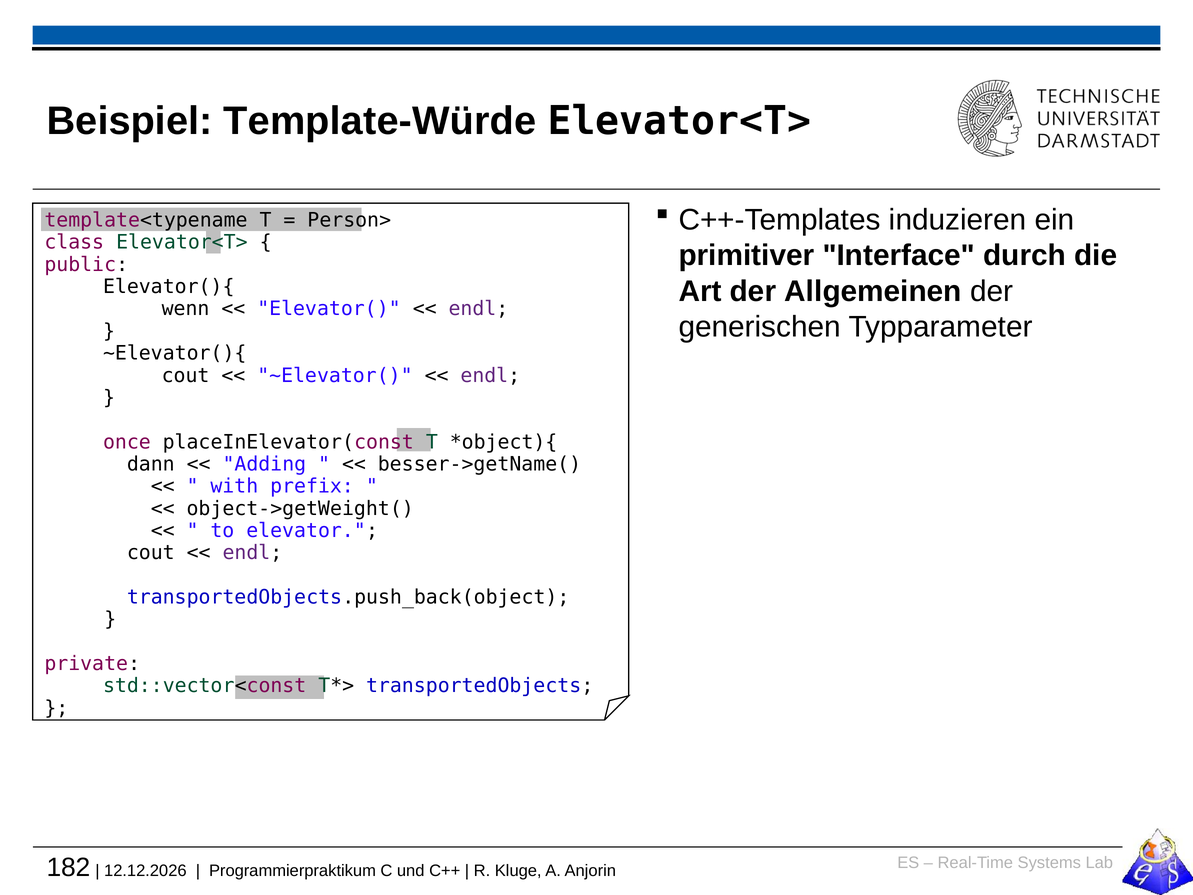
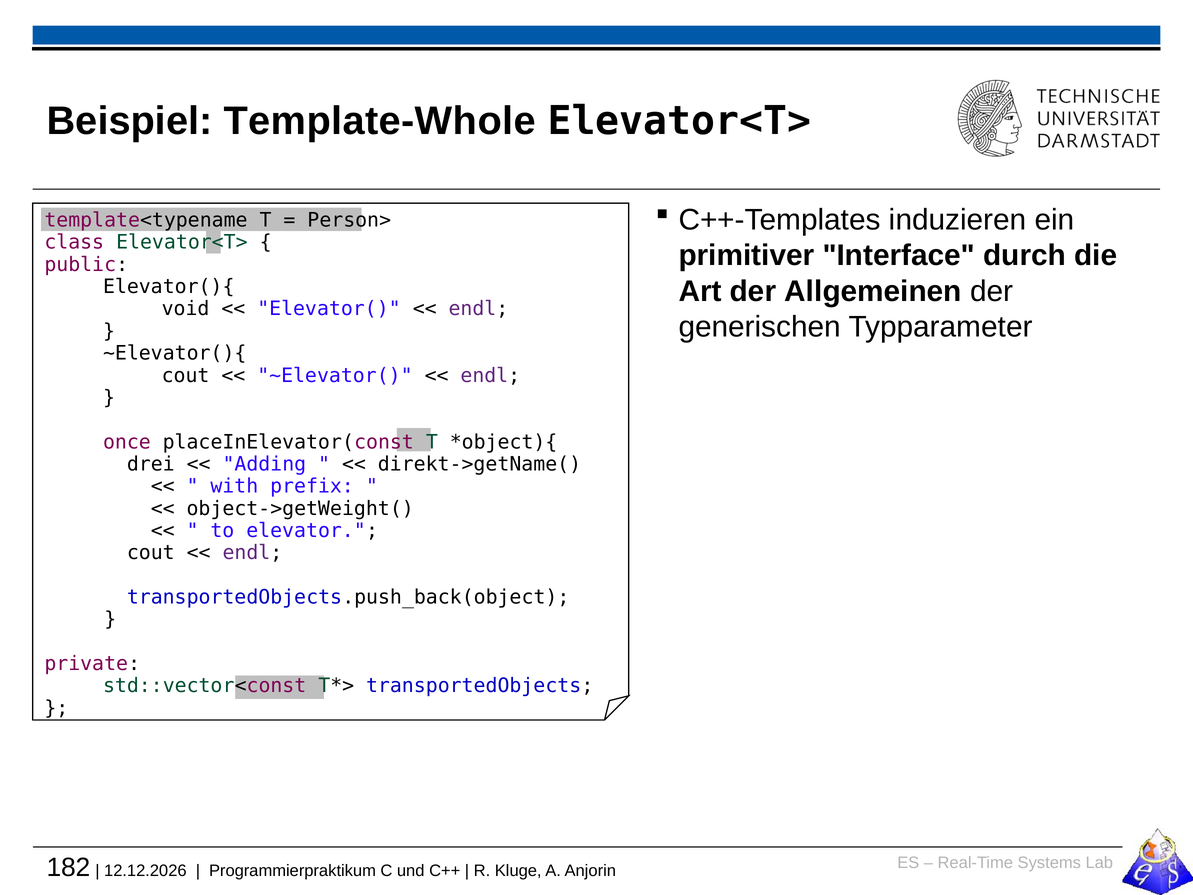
Template-Würde: Template-Würde -> Template-Whole (380, 121)
wenn: wenn -> void (186, 309)
dann: dann -> drei (151, 464)
besser->getName(: besser->getName( -> direkt->getName( (479, 464)
